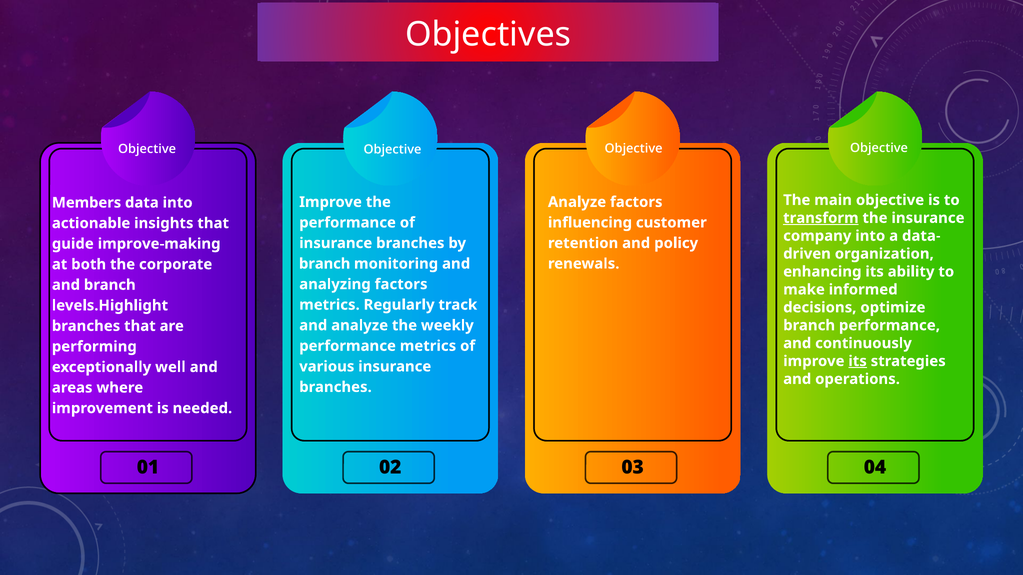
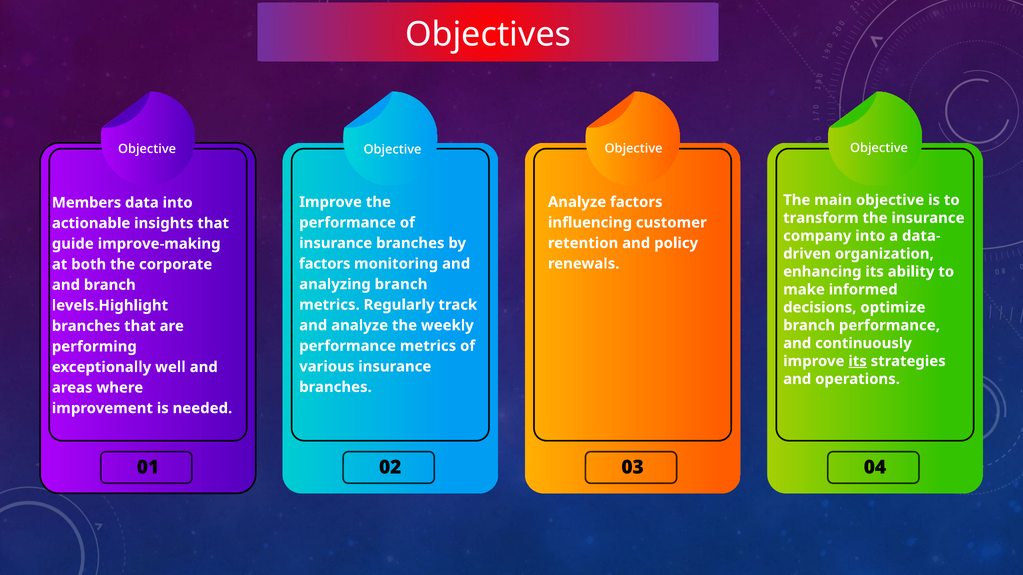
transform underline: present -> none (821, 218)
branch: branch -> factors (325, 264)
analyzing factors: factors -> branch (401, 284)
